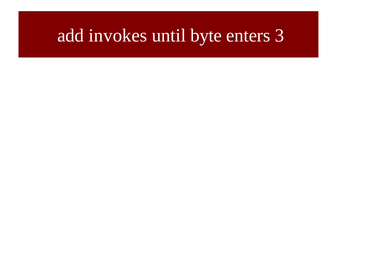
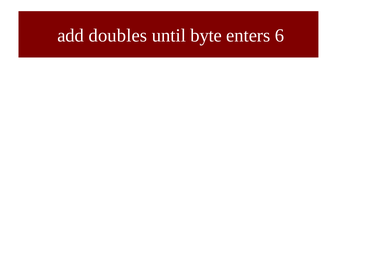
invokes: invokes -> doubles (118, 36)
3: 3 -> 6 (280, 36)
